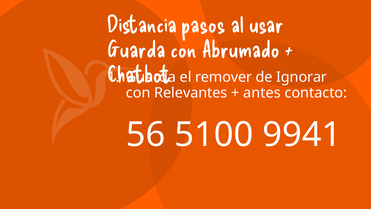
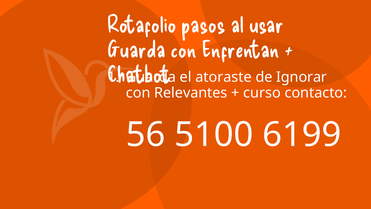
Distancia: Distancia -> Rotafolio (142, 25)
Abrumado: Abrumado -> Enfrentan (241, 50)
remover: remover -> atoraste (224, 77)
antes: antes -> curso (262, 93)
9941: 9941 -> 6199 (302, 135)
